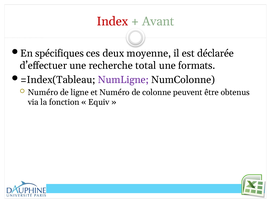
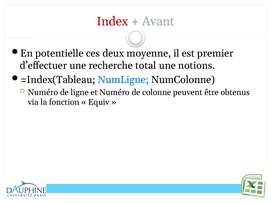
spécifiques: spécifiques -> potentielle (59, 53)
déclarée: déclarée -> premier (215, 53)
formats: formats -> notions (197, 66)
NumLigne colour: purple -> blue (123, 80)
